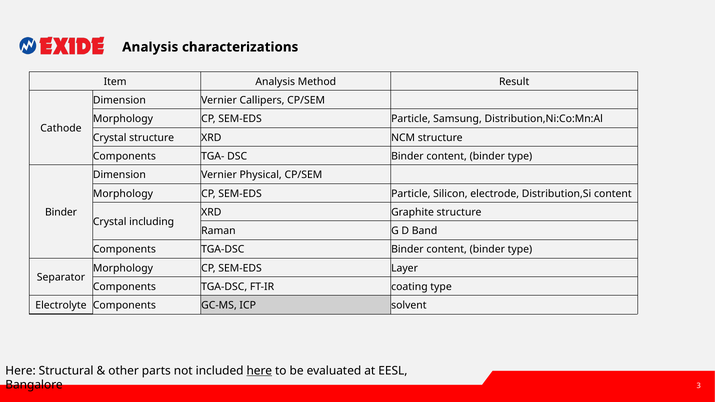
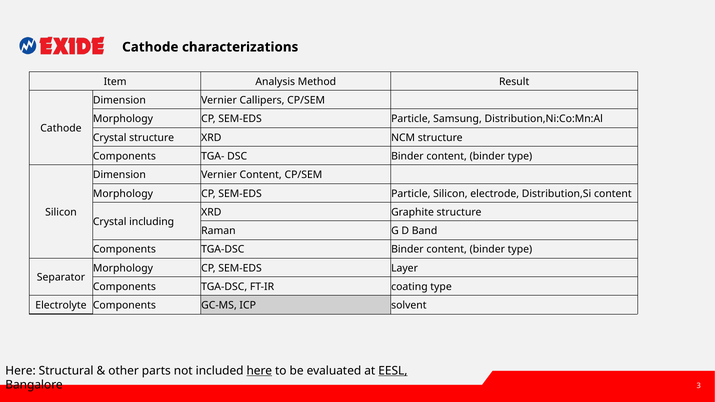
Analysis: Analysis -> Cathode (150, 47)
Vernier Physical: Physical -> Content (261, 175)
Binder: Binder -> Silicon (61, 212)
EESL underline: none -> present (393, 371)
